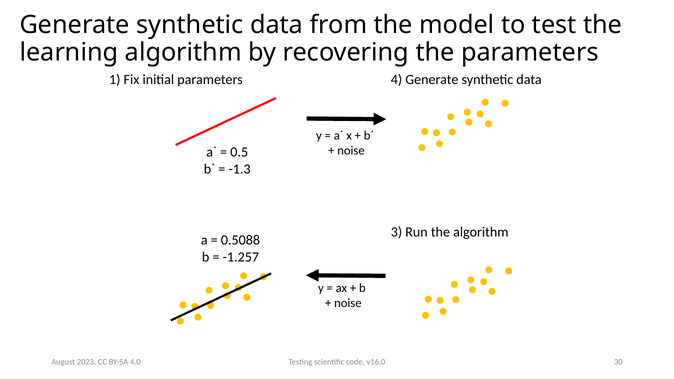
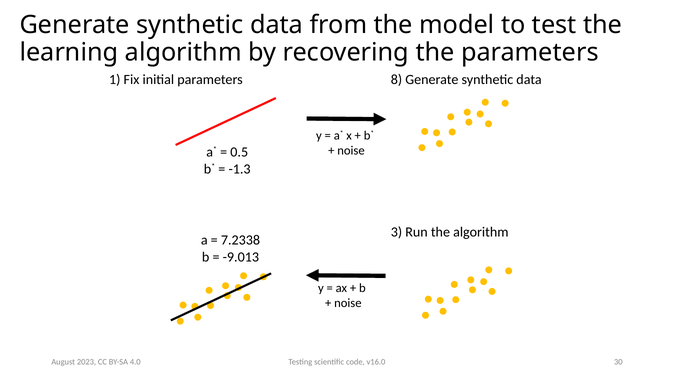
4: 4 -> 8 (396, 79)
0.5088: 0.5088 -> 7.2338 (240, 240)
-1.257: -1.257 -> -9.013 (241, 257)
